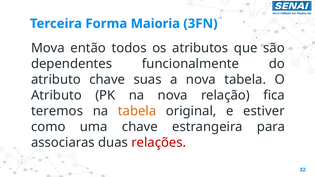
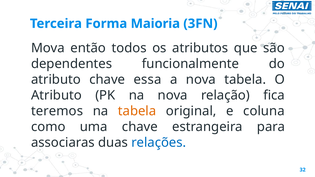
suas: suas -> essa (148, 80)
estiver: estiver -> coluna (264, 111)
relações colour: red -> blue (159, 143)
